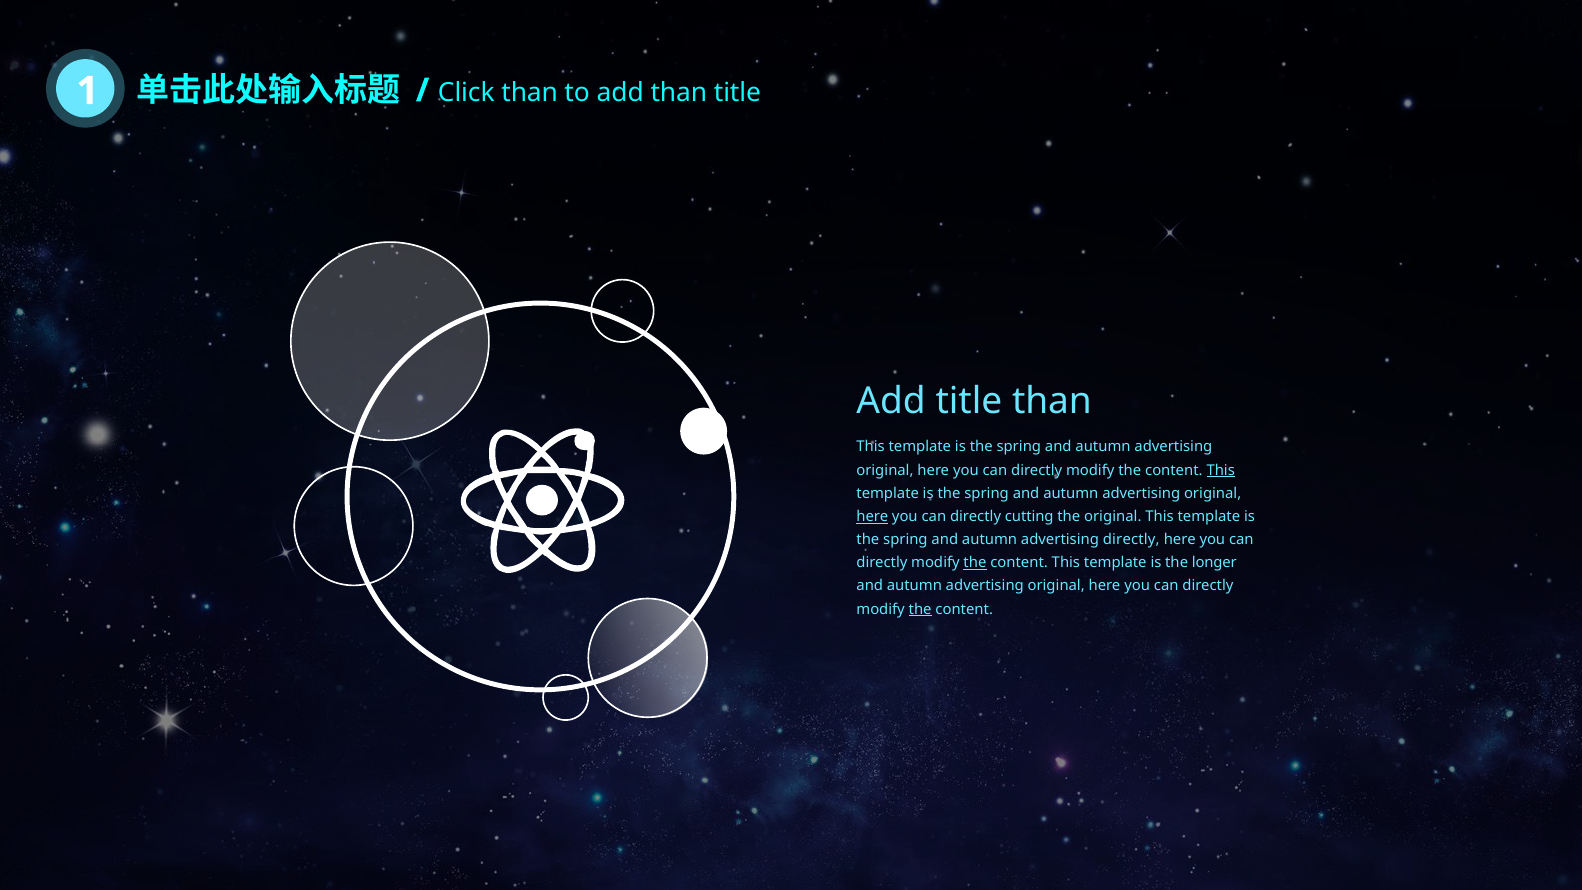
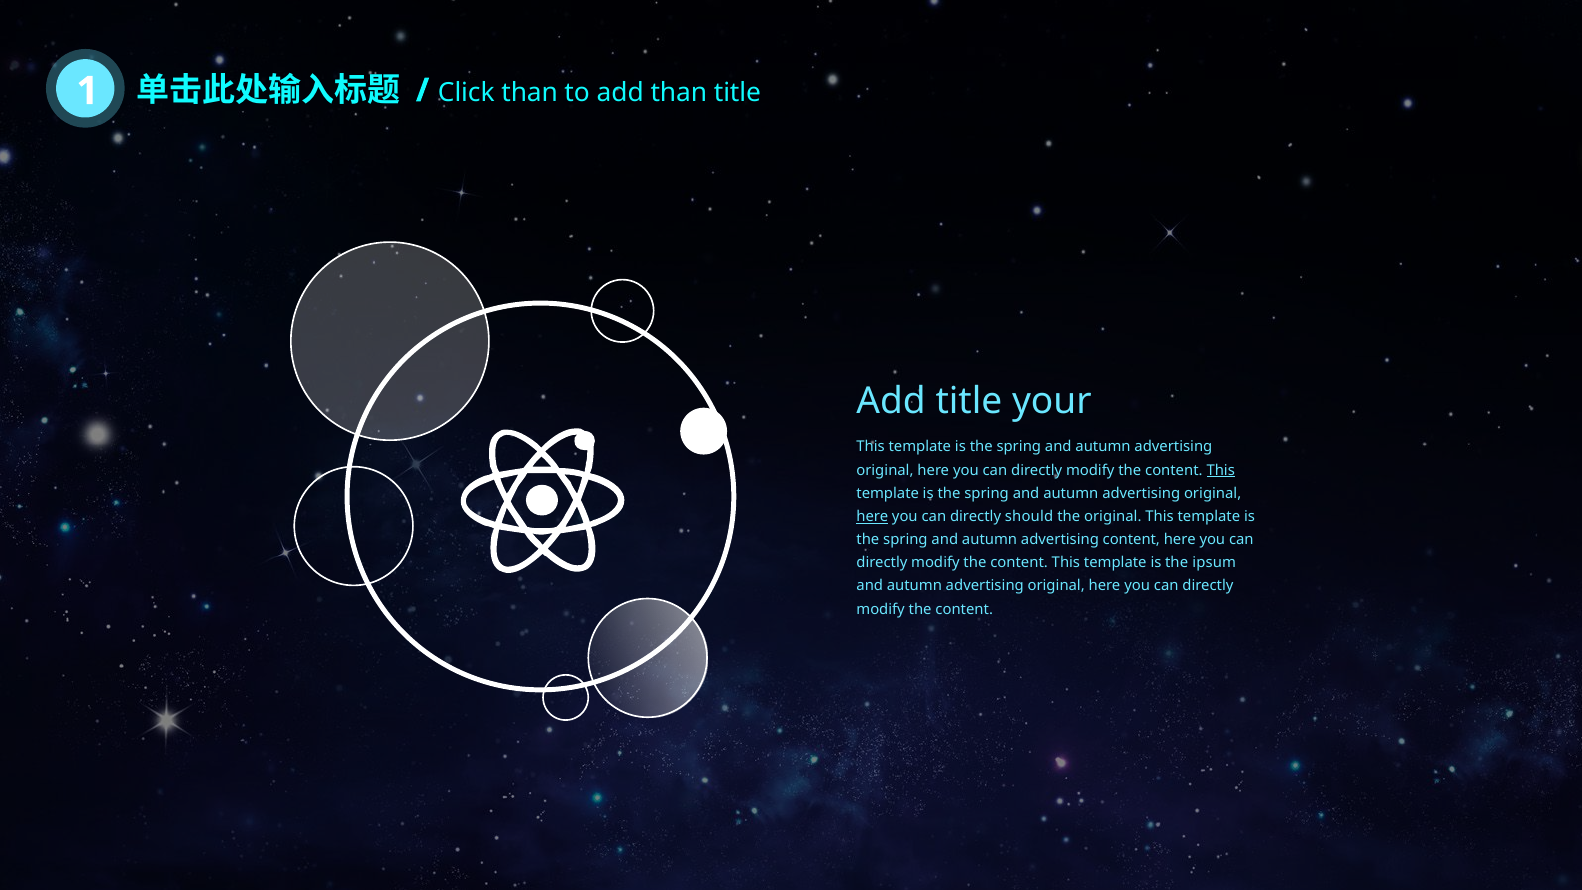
title than: than -> your (1052, 402)
cutting: cutting -> should (1029, 516)
advertising directly: directly -> content (1131, 540)
the underline: present -> none (975, 563)
longer: longer -> ipsum (1214, 563)
the underline: present -> none (920, 609)
